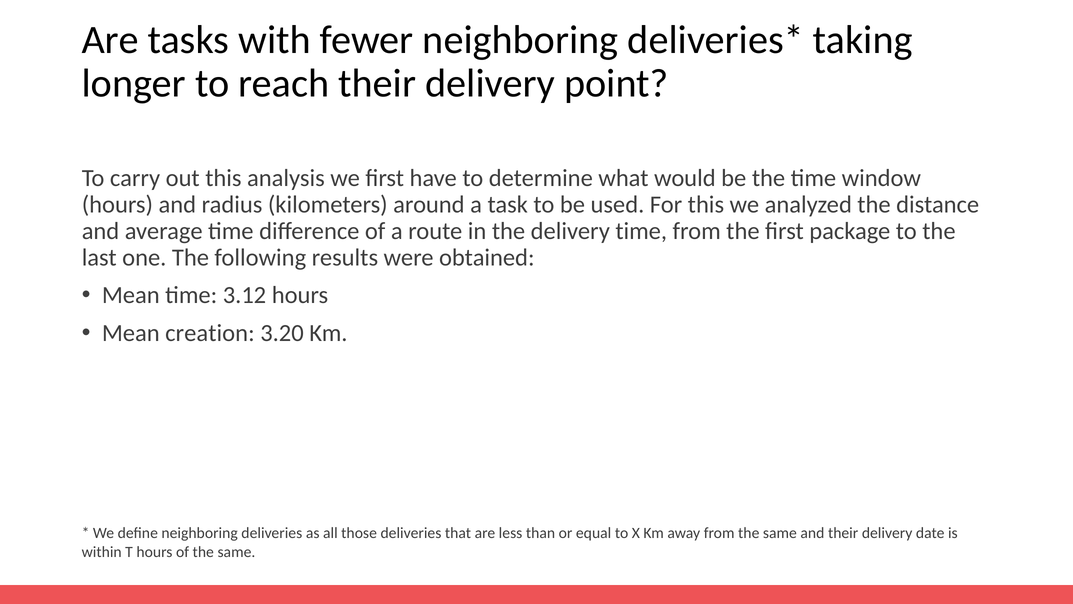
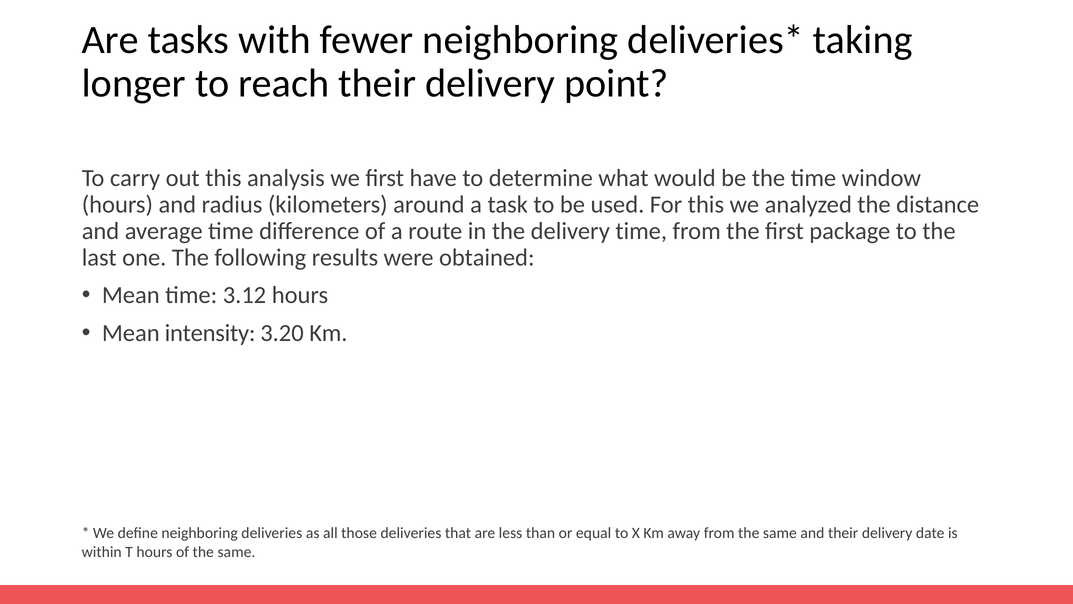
creation: creation -> intensity (210, 333)
